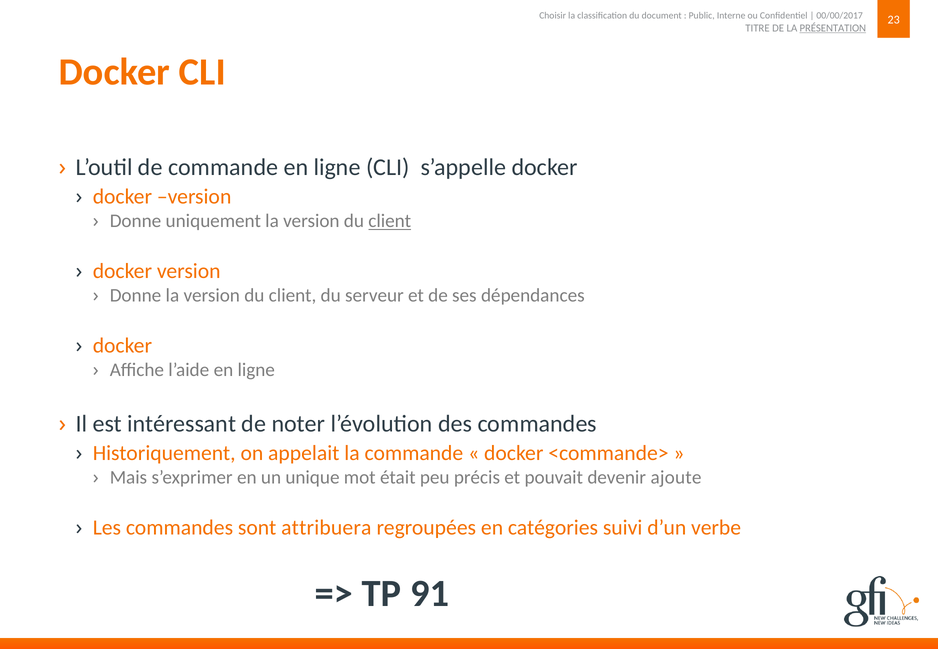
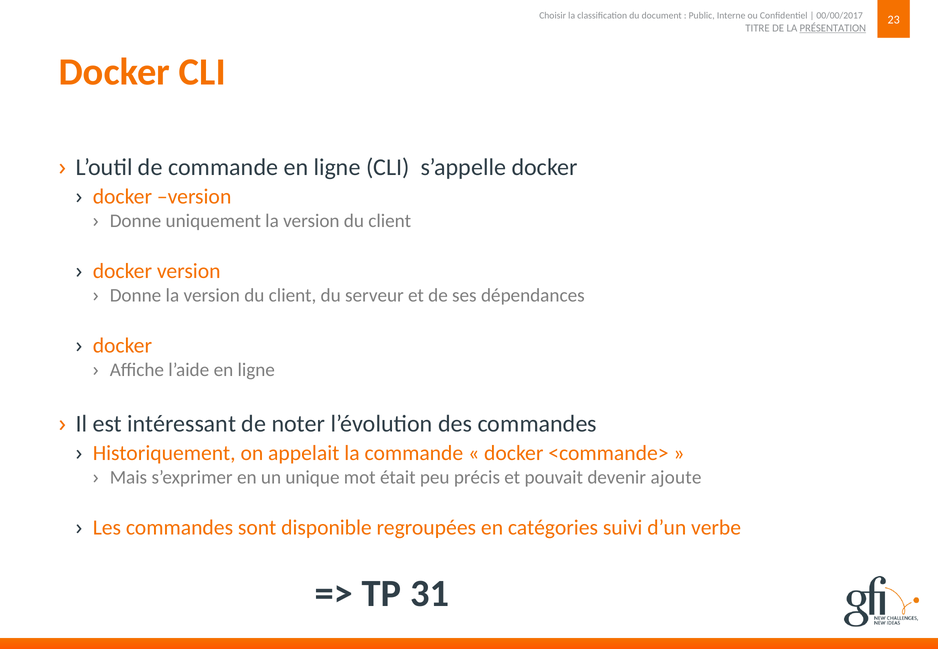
client underline: present -> none (390, 221)
attribuera: attribuera -> disponible (326, 528)
91: 91 -> 31 (430, 594)
